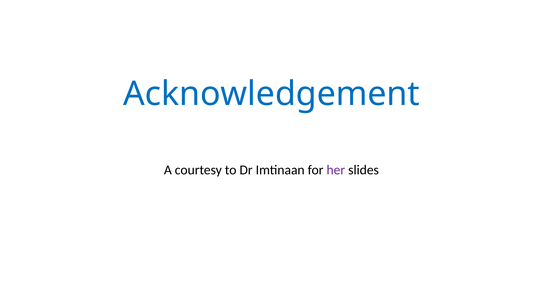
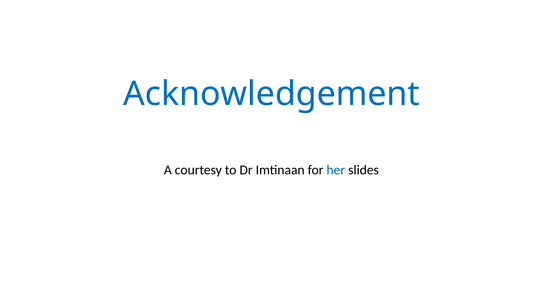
her colour: purple -> blue (336, 170)
